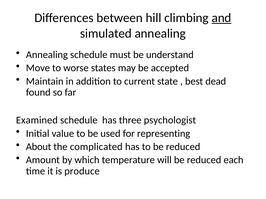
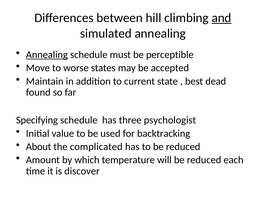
Annealing underline: none -> present (47, 55)
understand: understand -> perceptible (170, 55)
Examined: Examined -> Specifying (37, 120)
representing: representing -> backtracking (164, 134)
produce: produce -> discover (82, 172)
